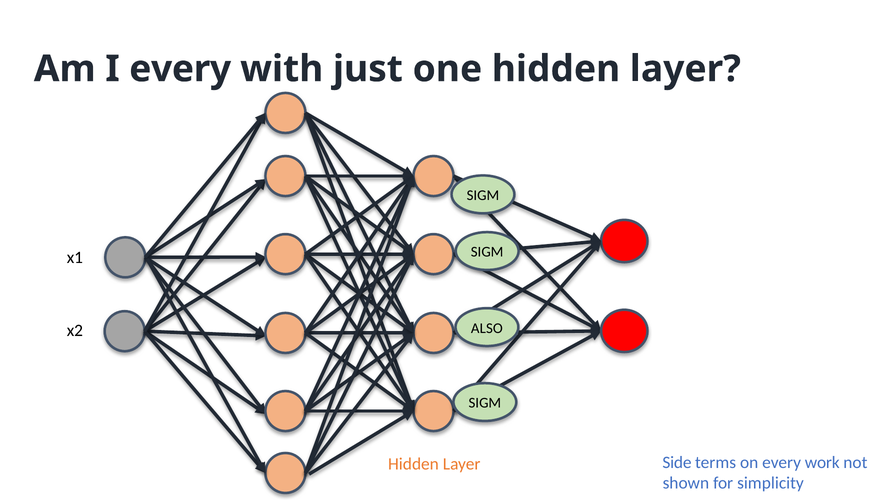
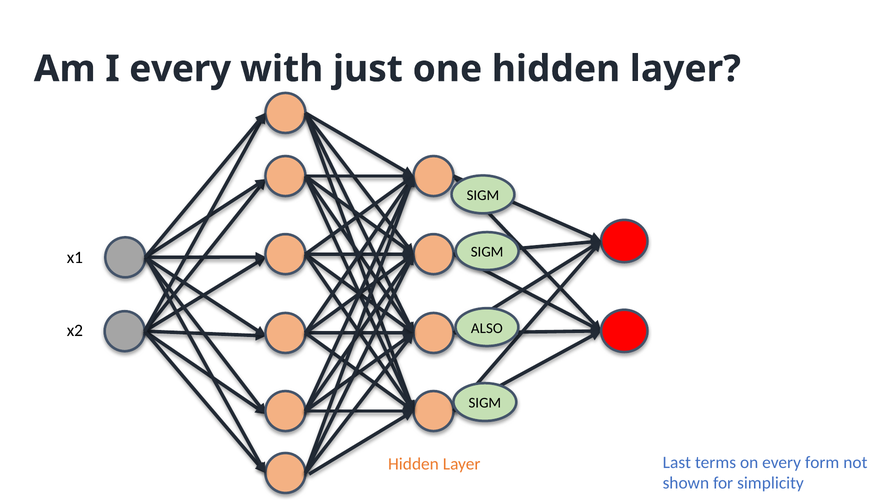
Side: Side -> Last (677, 462)
work: work -> form (822, 462)
